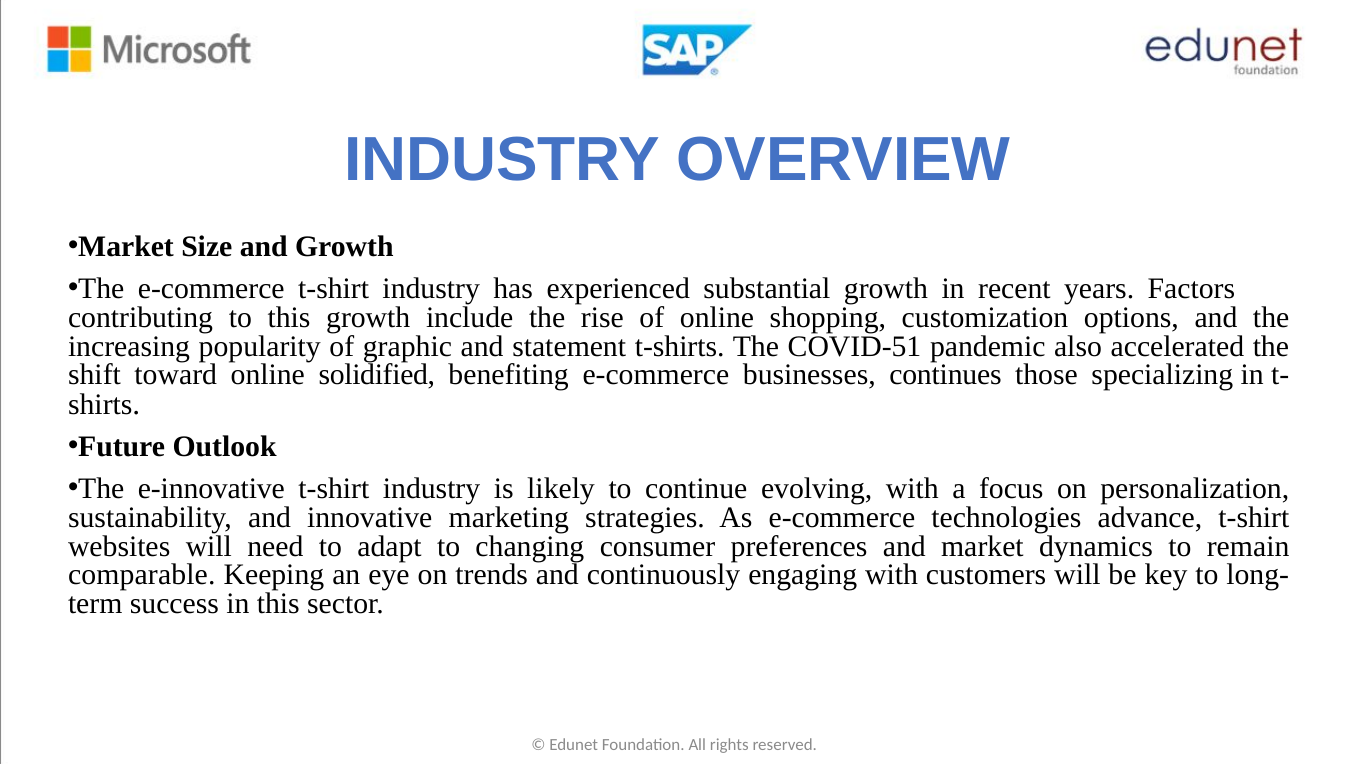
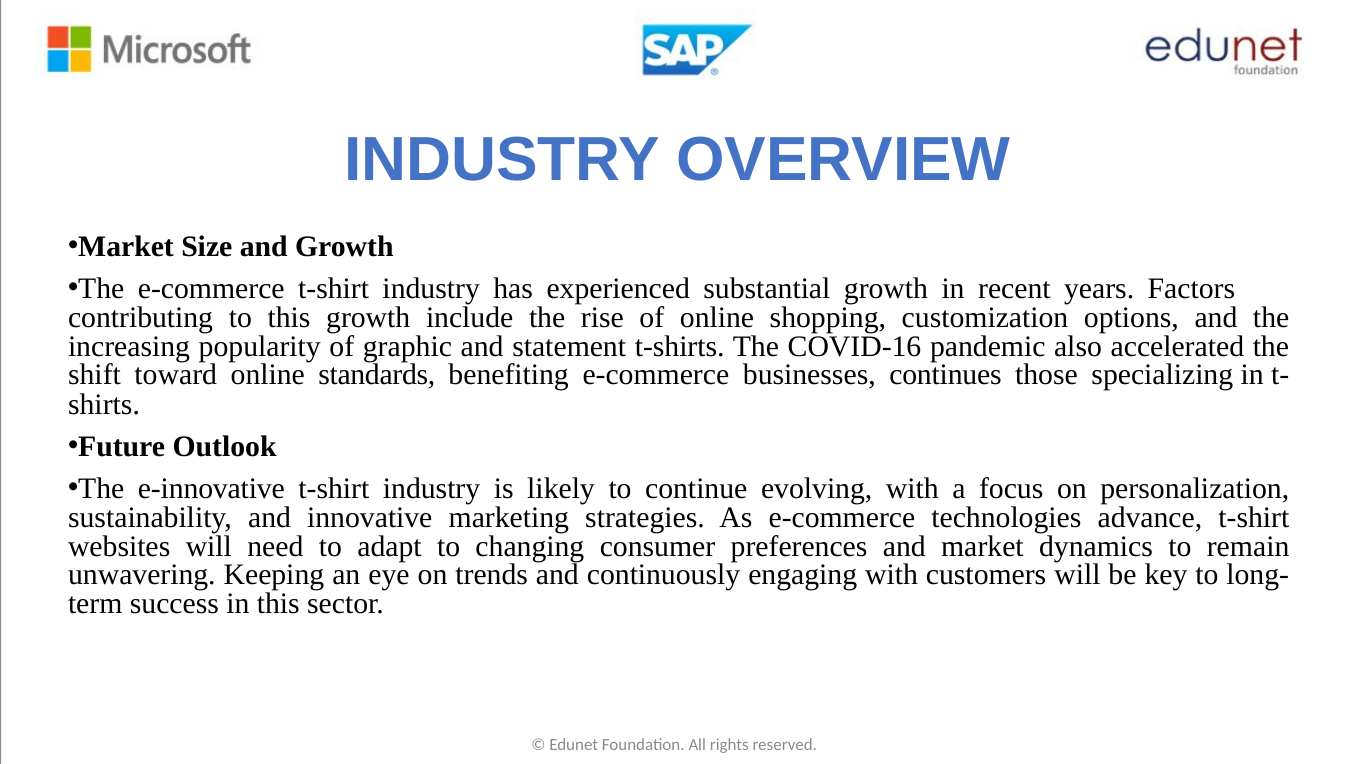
COVID-51: COVID-51 -> COVID-16 (855, 346)
solidified: solidified -> standards (377, 375)
comparable: comparable -> unwavering (142, 575)
